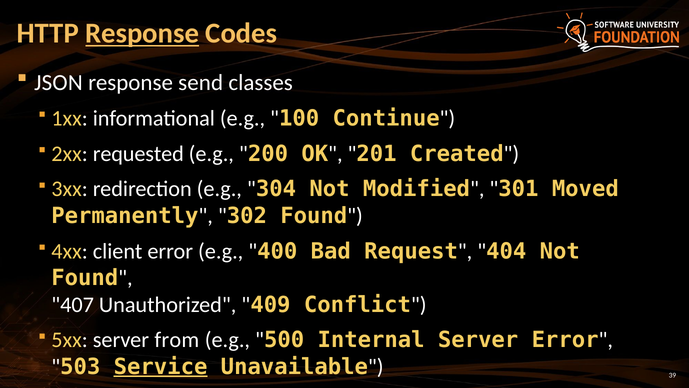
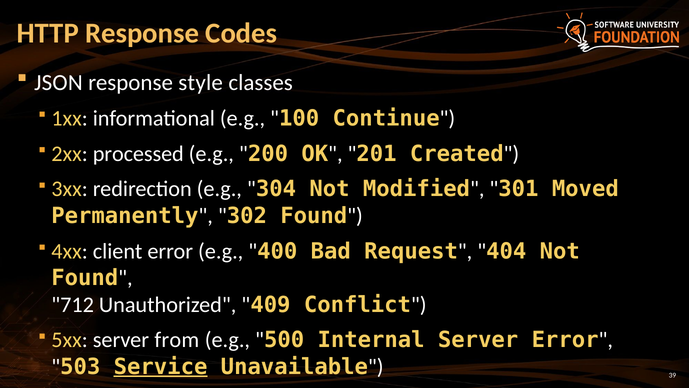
Response underline: present -> none (142, 33)
send: send -> style (201, 83)
requested: requested -> processed (138, 154)
407: 407 -> 712 (73, 304)
